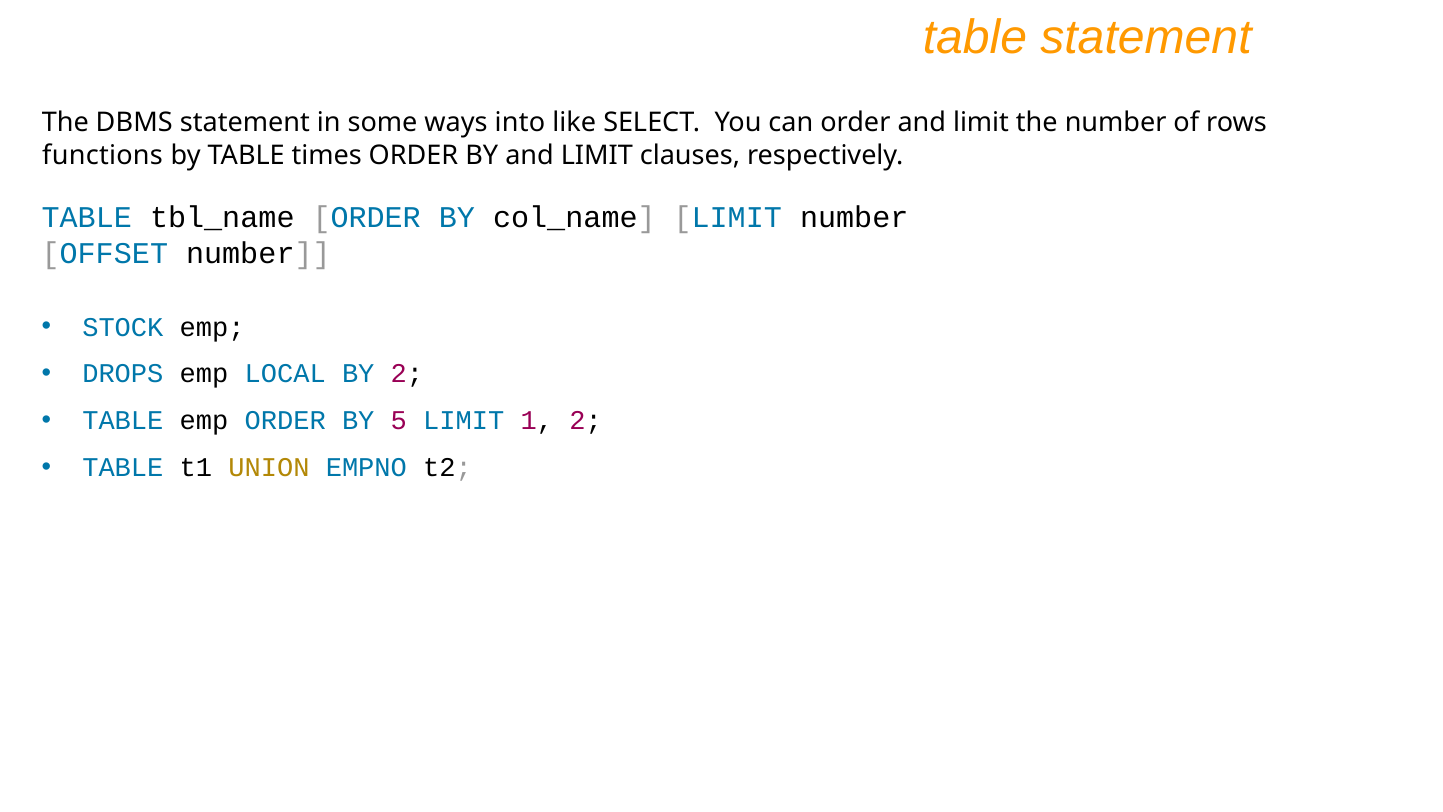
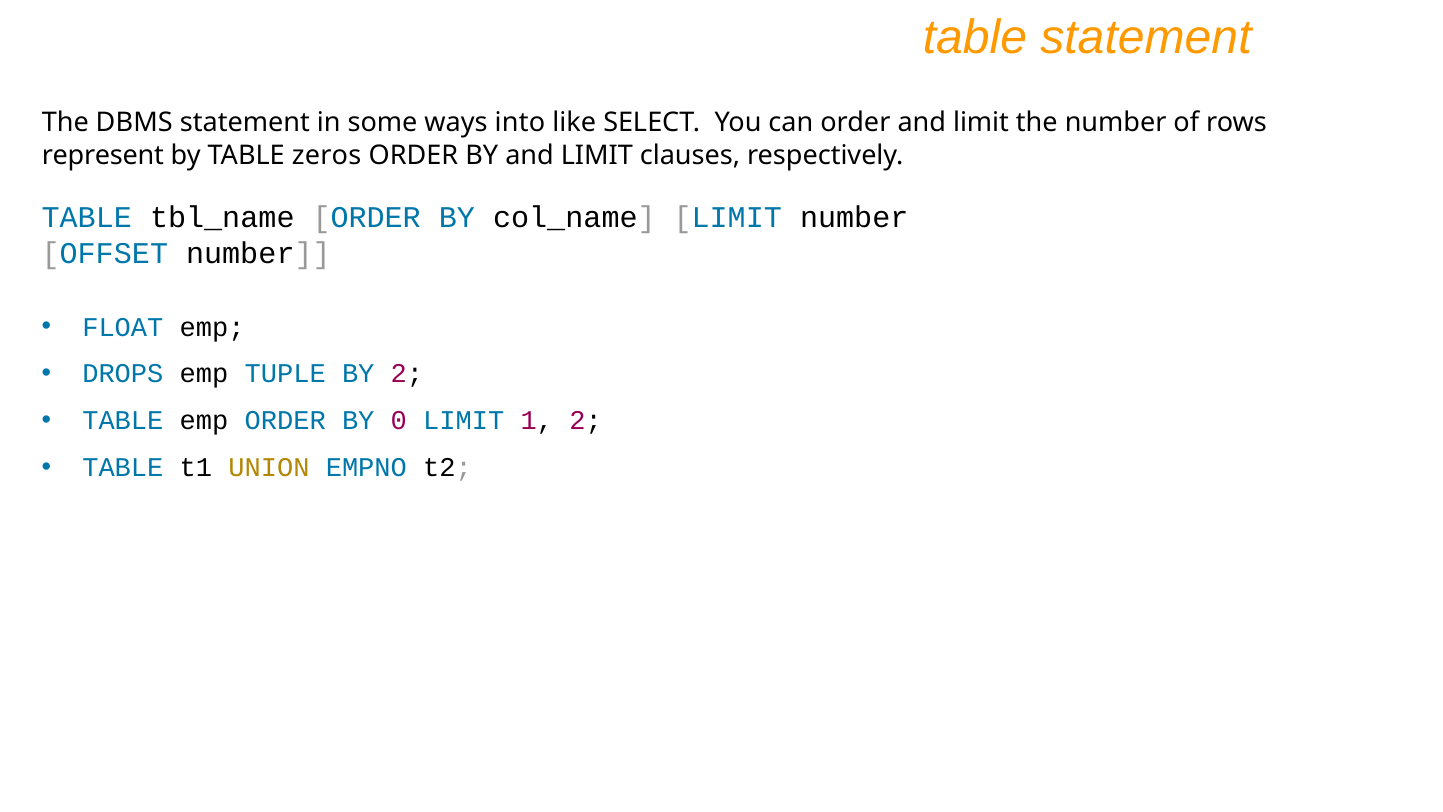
functions: functions -> represent (103, 155)
times: times -> zeros (327, 155)
STOCK: STOCK -> FLOAT (123, 327)
LOCAL: LOCAL -> TUPLE (285, 374)
5: 5 -> 0 (399, 421)
